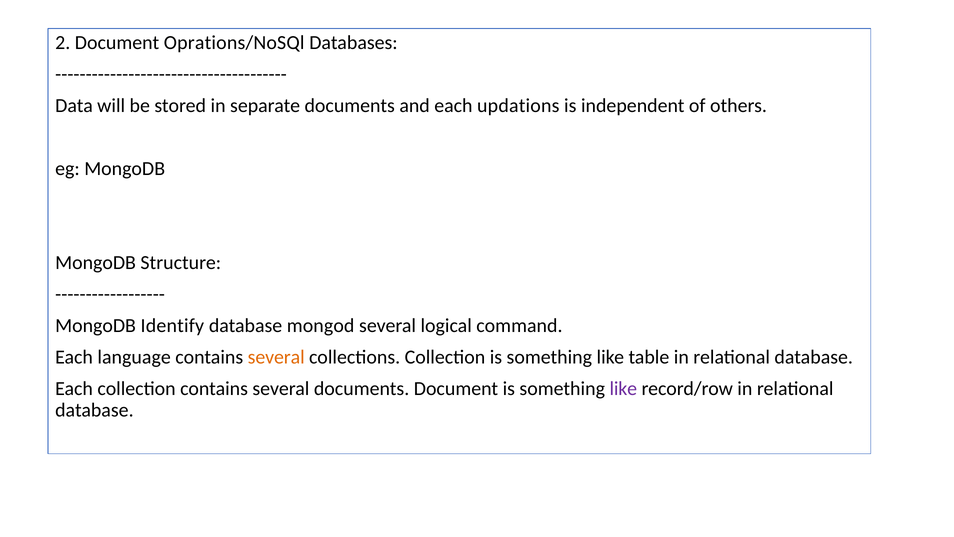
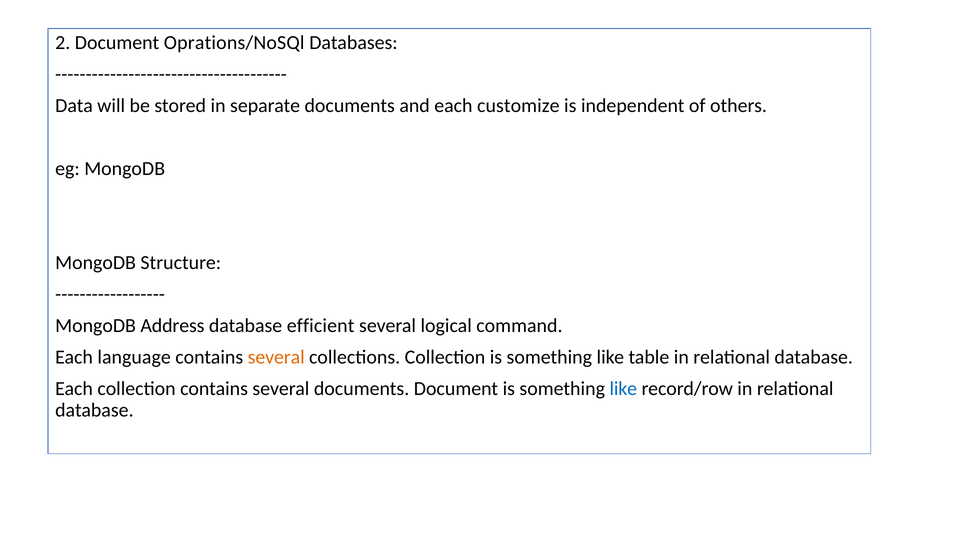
updations: updations -> customize (518, 106)
Identify: Identify -> Address (172, 325)
mongod: mongod -> efficient (321, 325)
like colour: purple -> blue (623, 388)
